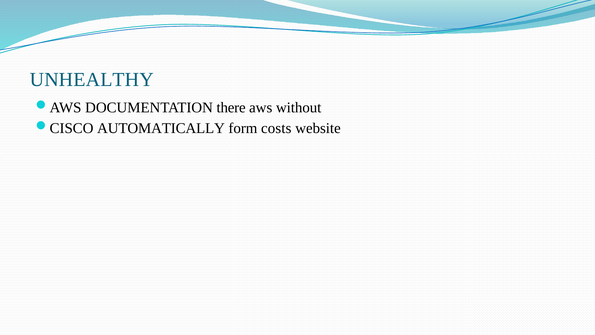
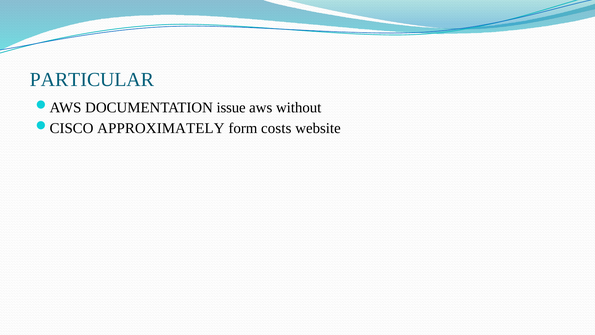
UNHEALTHY: UNHEALTHY -> PARTICULAR (92, 80)
there: there -> issue (231, 107)
AUTOMATICALLY: AUTOMATICALLY -> APPROXIMATELY (161, 128)
